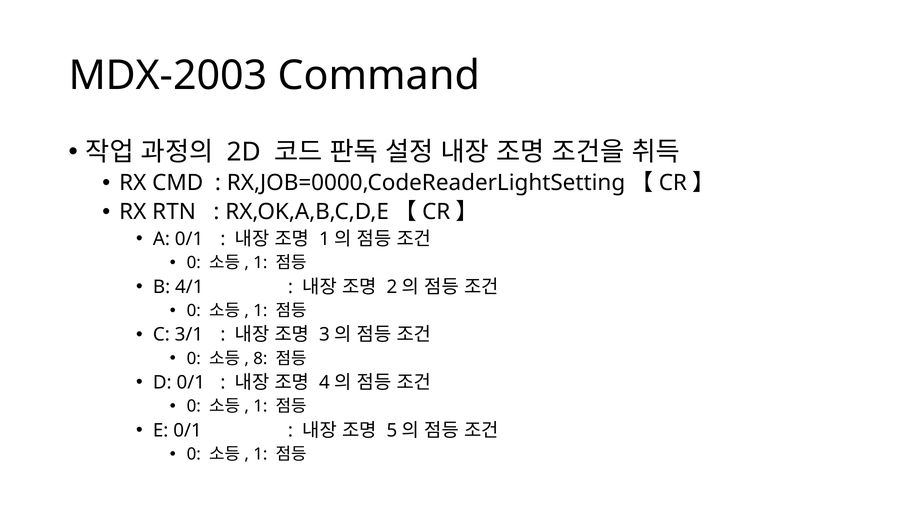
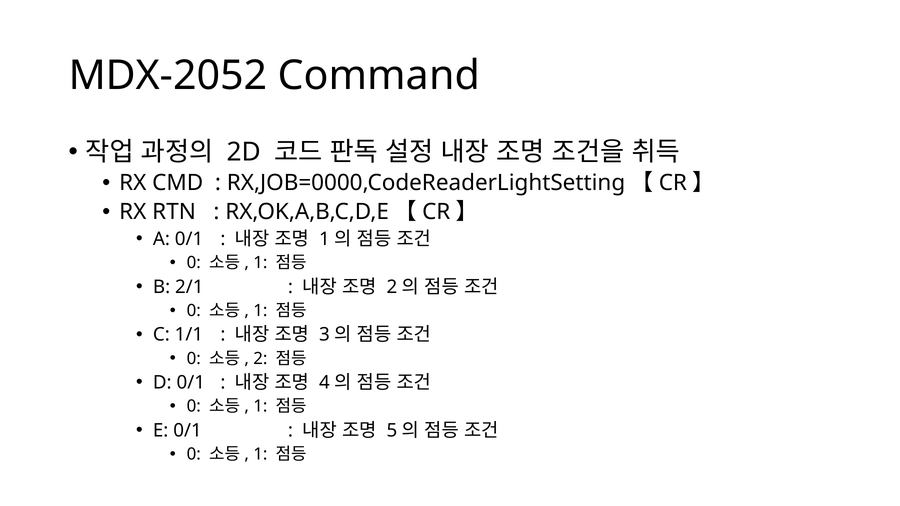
MDX-2003: MDX-2003 -> MDX-2052 (168, 76)
4/1: 4/1 -> 2/1 (189, 287)
3/1: 3/1 -> 1/1 (189, 335)
8: 8 -> 2 (260, 359)
